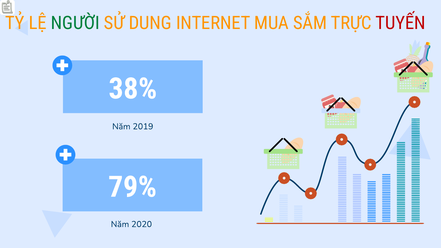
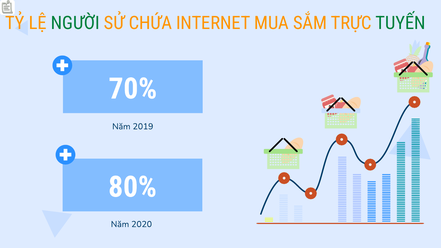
DUNG: DUNG -> CHỨA (150, 23)
TUYẾN colour: red -> green (401, 23)
38%: 38% -> 70% (133, 89)
79%: 79% -> 80% (132, 187)
